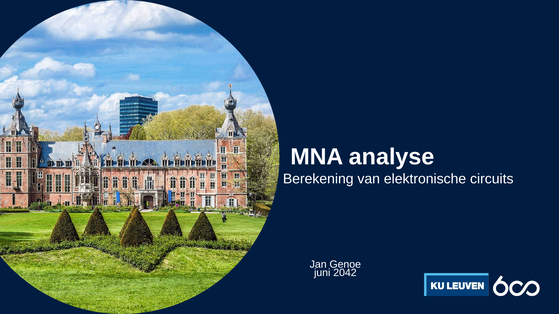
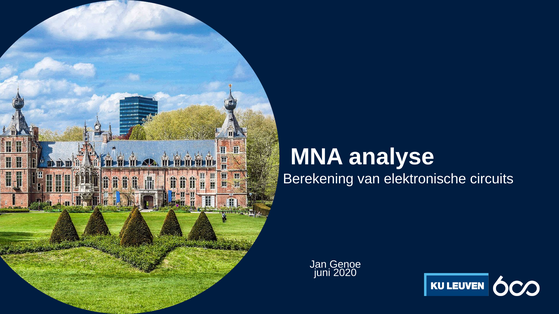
2042: 2042 -> 2020 (345, 273)
